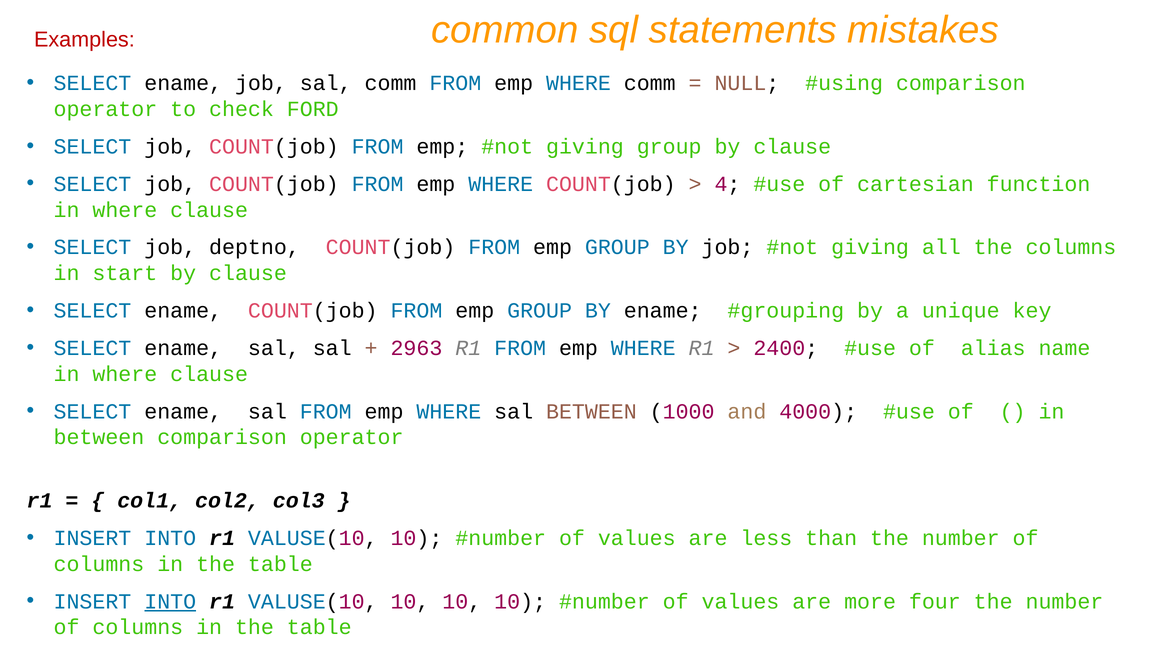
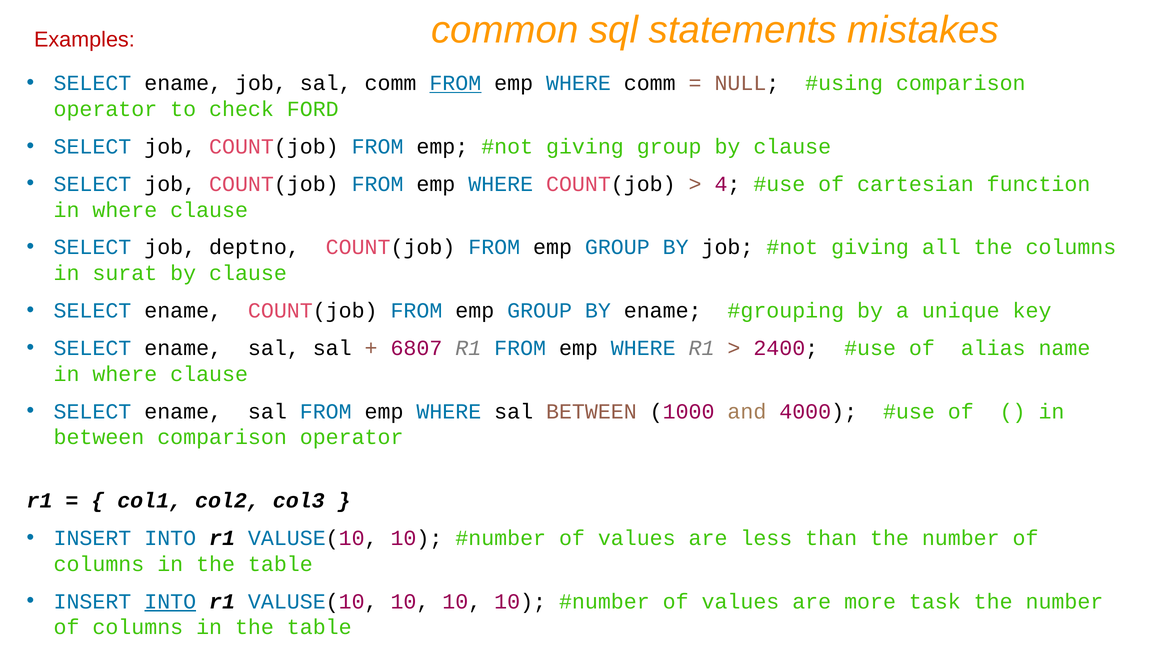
FROM underline: none -> present (455, 83)
start: start -> surat (125, 273)
2963: 2963 -> 6807 (416, 348)
four: four -> task (935, 601)
